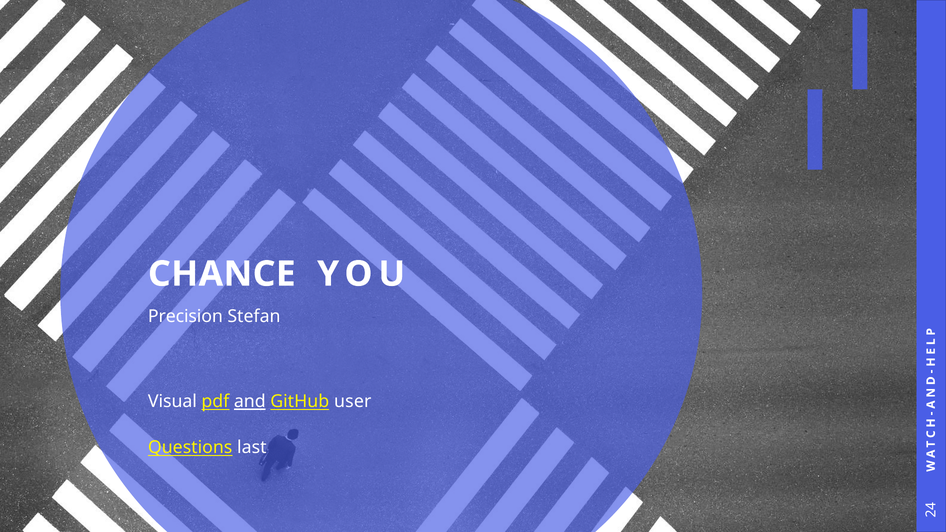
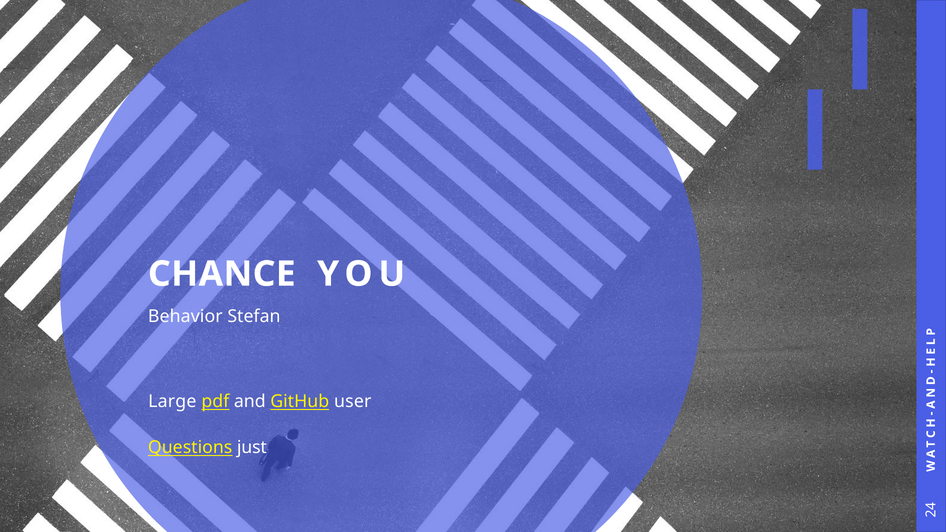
Precision: Precision -> Behavior (185, 317)
Visual: Visual -> Large (172, 402)
and underline: present -> none (250, 402)
last: last -> just (252, 448)
